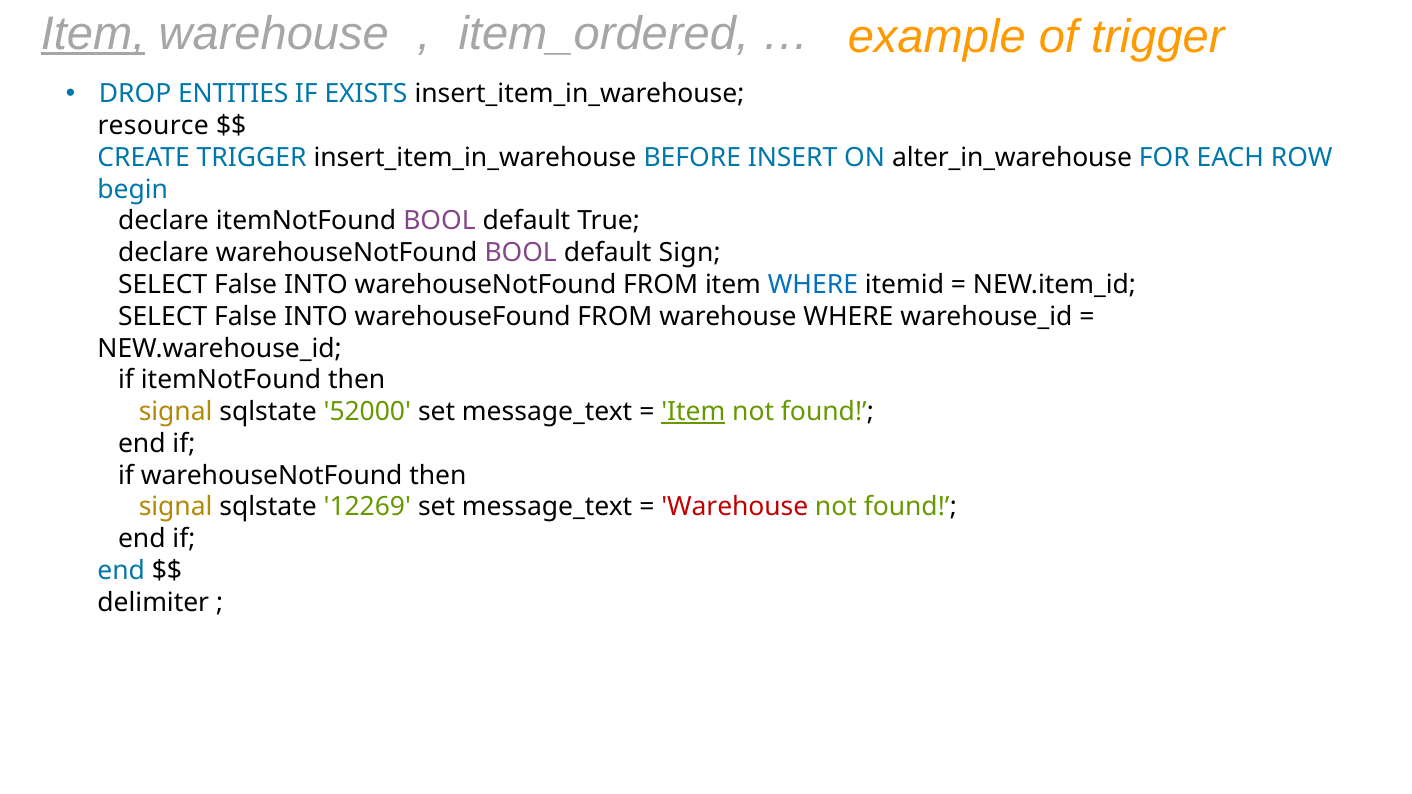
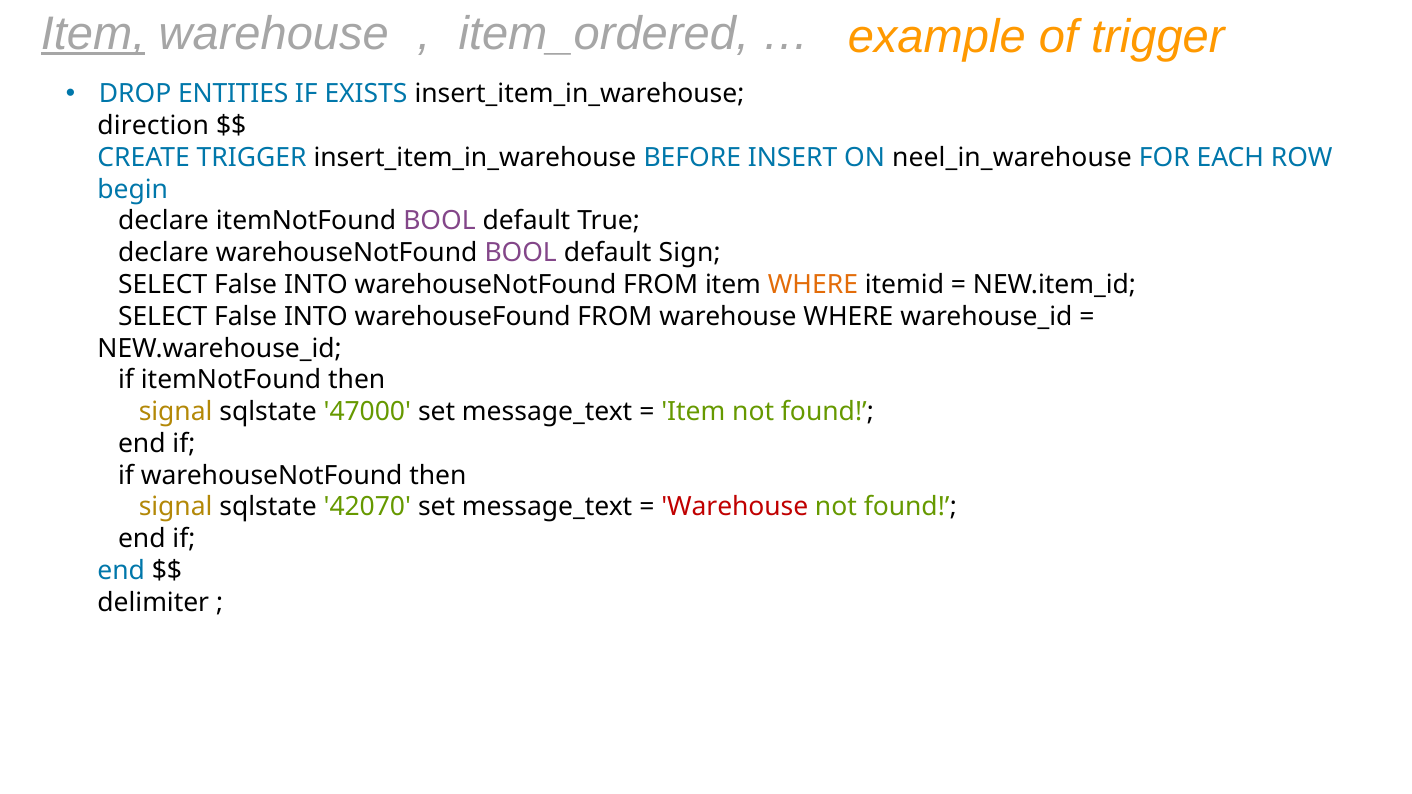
resource: resource -> direction (153, 126)
alter_in_warehouse: alter_in_warehouse -> neel_in_warehouse (1012, 158)
WHERE colour: blue -> orange (813, 285)
52000: 52000 -> 47000 (367, 412)
Item underline: present -> none (693, 412)
12269: 12269 -> 42070 (367, 507)
